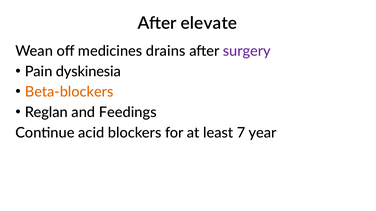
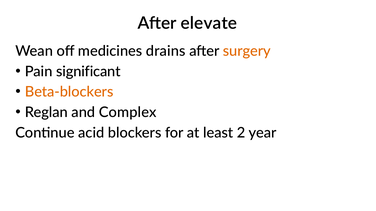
surgery colour: purple -> orange (247, 51)
dyskinesia: dyskinesia -> significant (88, 72)
Feedings: Feedings -> Complex (128, 113)
7: 7 -> 2 (241, 133)
